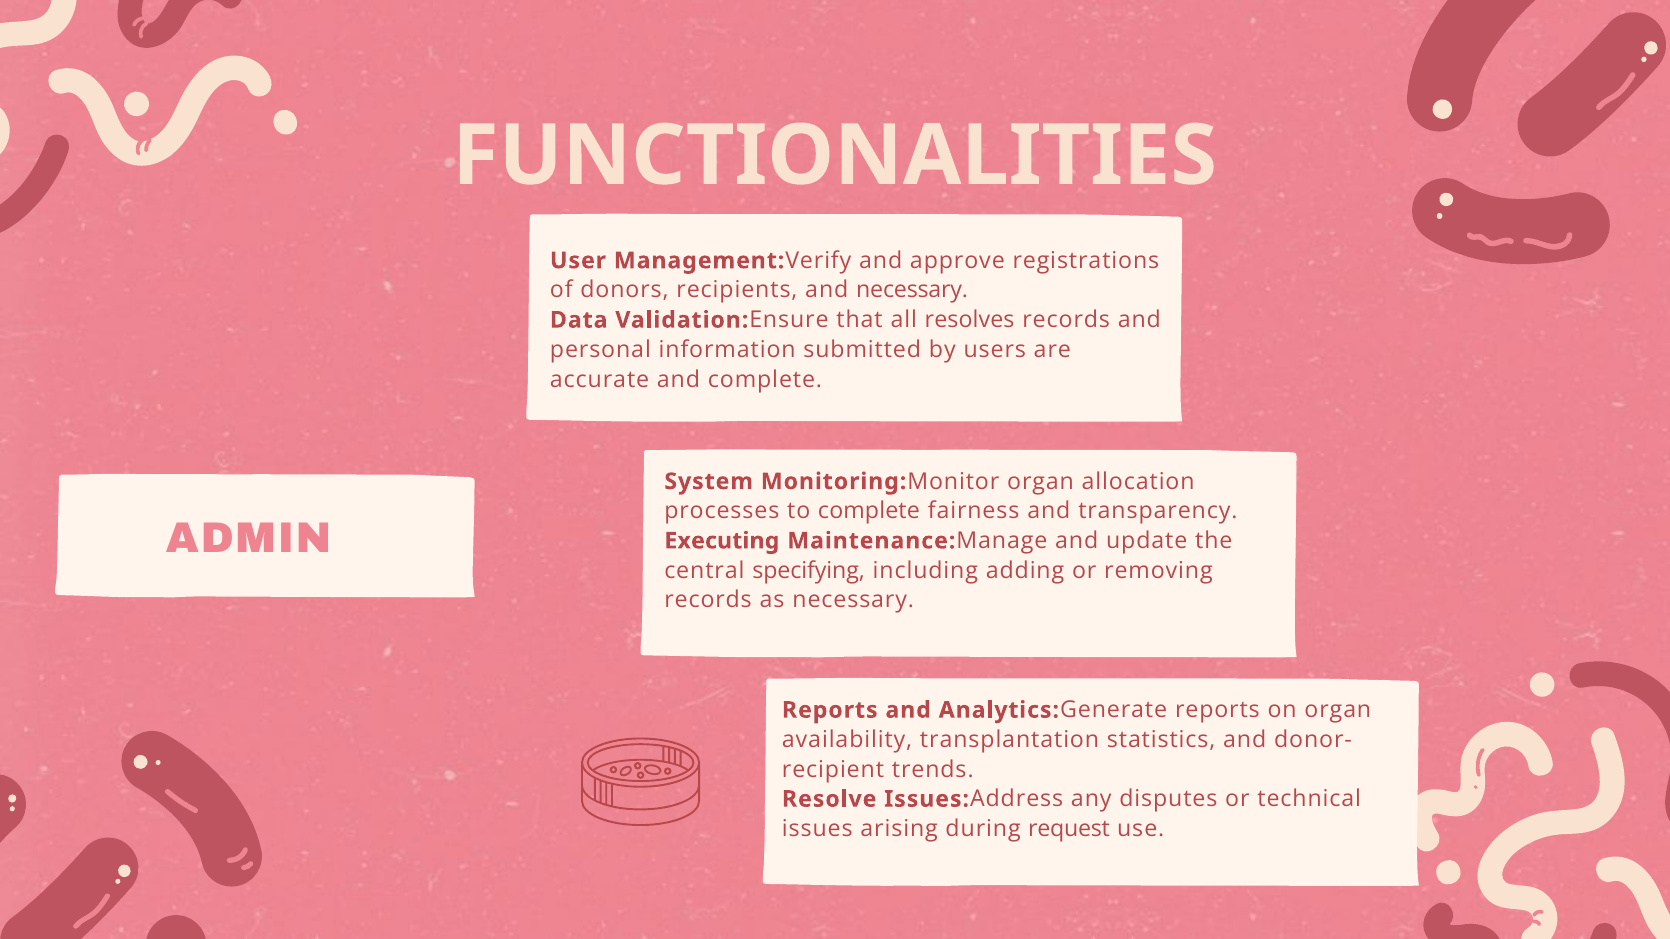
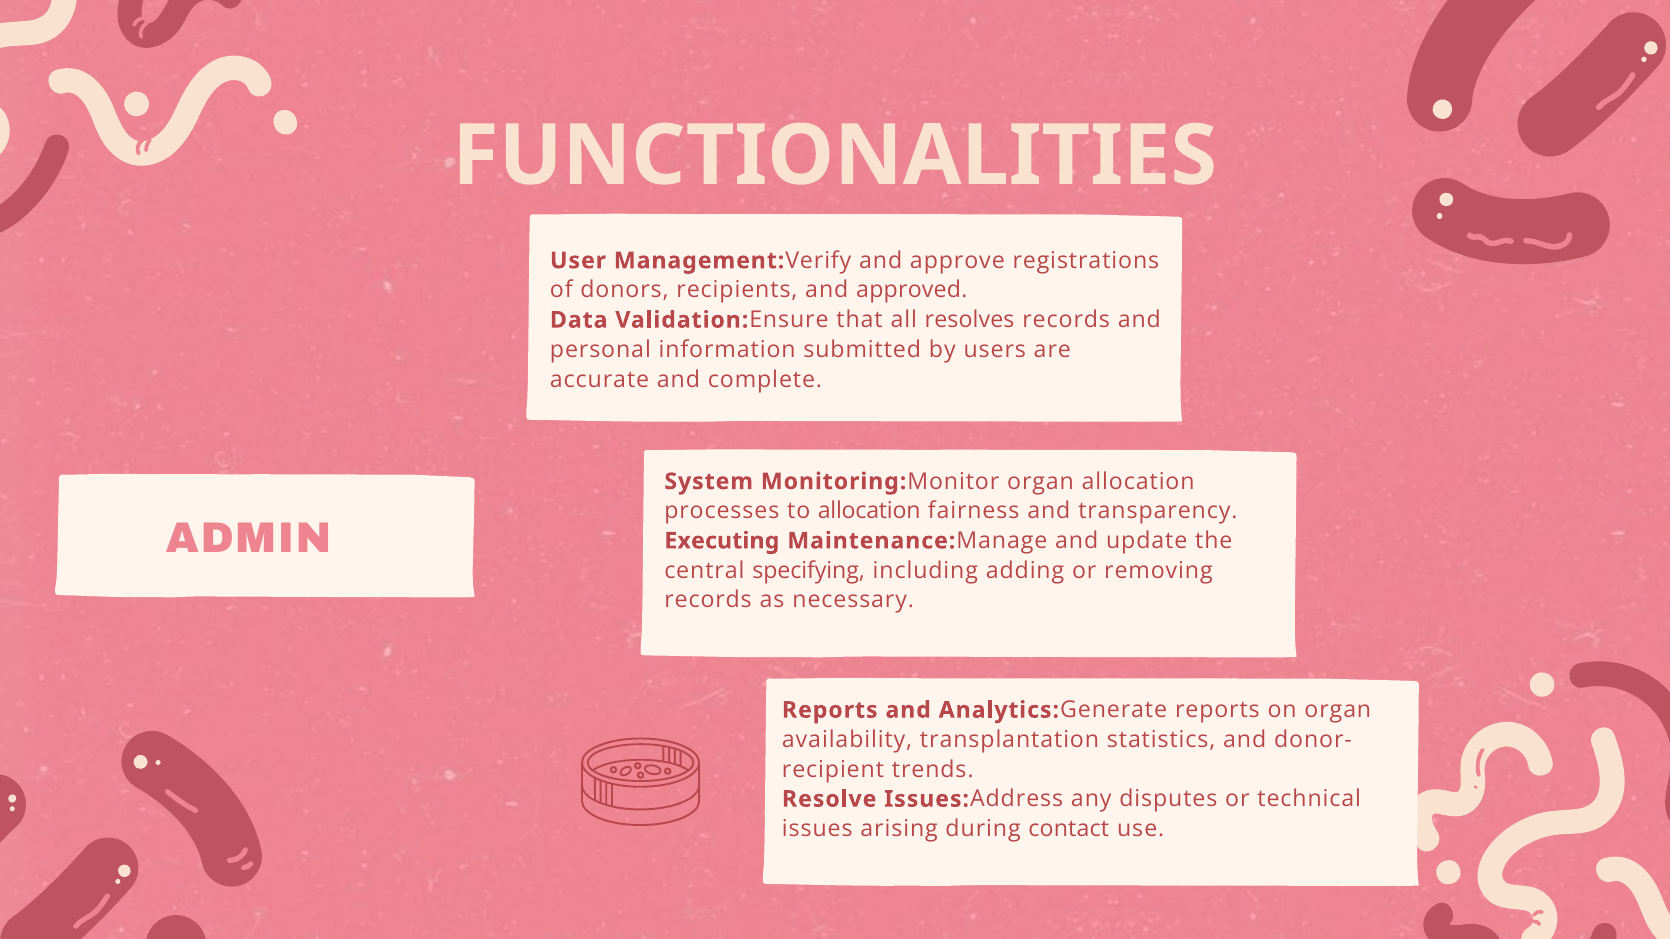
and necessary: necessary -> approved (912, 290)
to complete: complete -> allocation (869, 511)
request: request -> contact (1069, 829)
